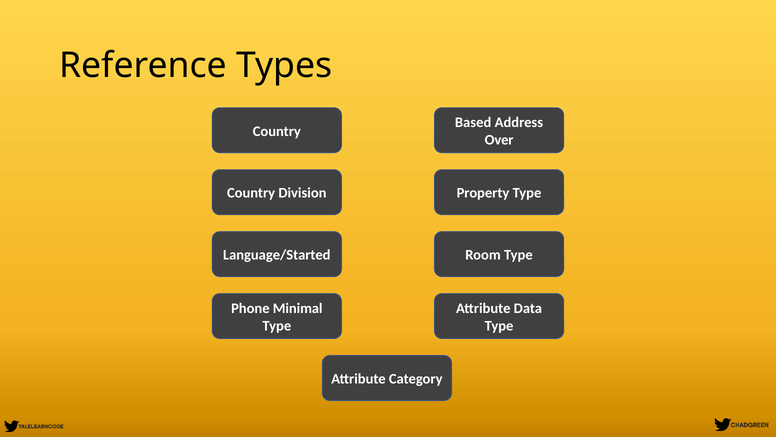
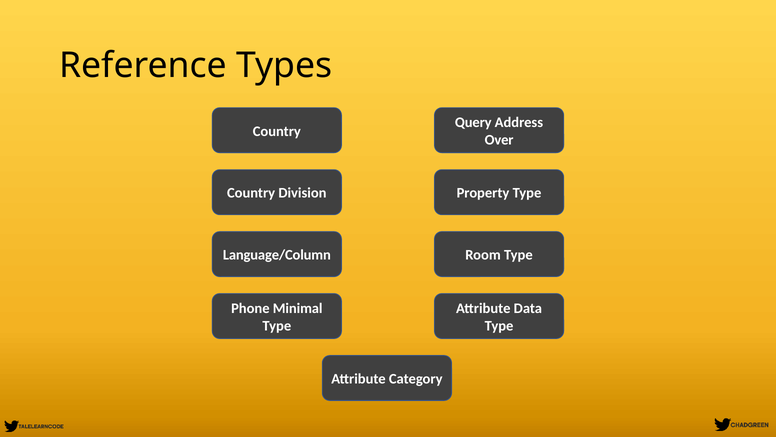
Based: Based -> Query (473, 122)
Language/Started: Language/Started -> Language/Column (277, 255)
